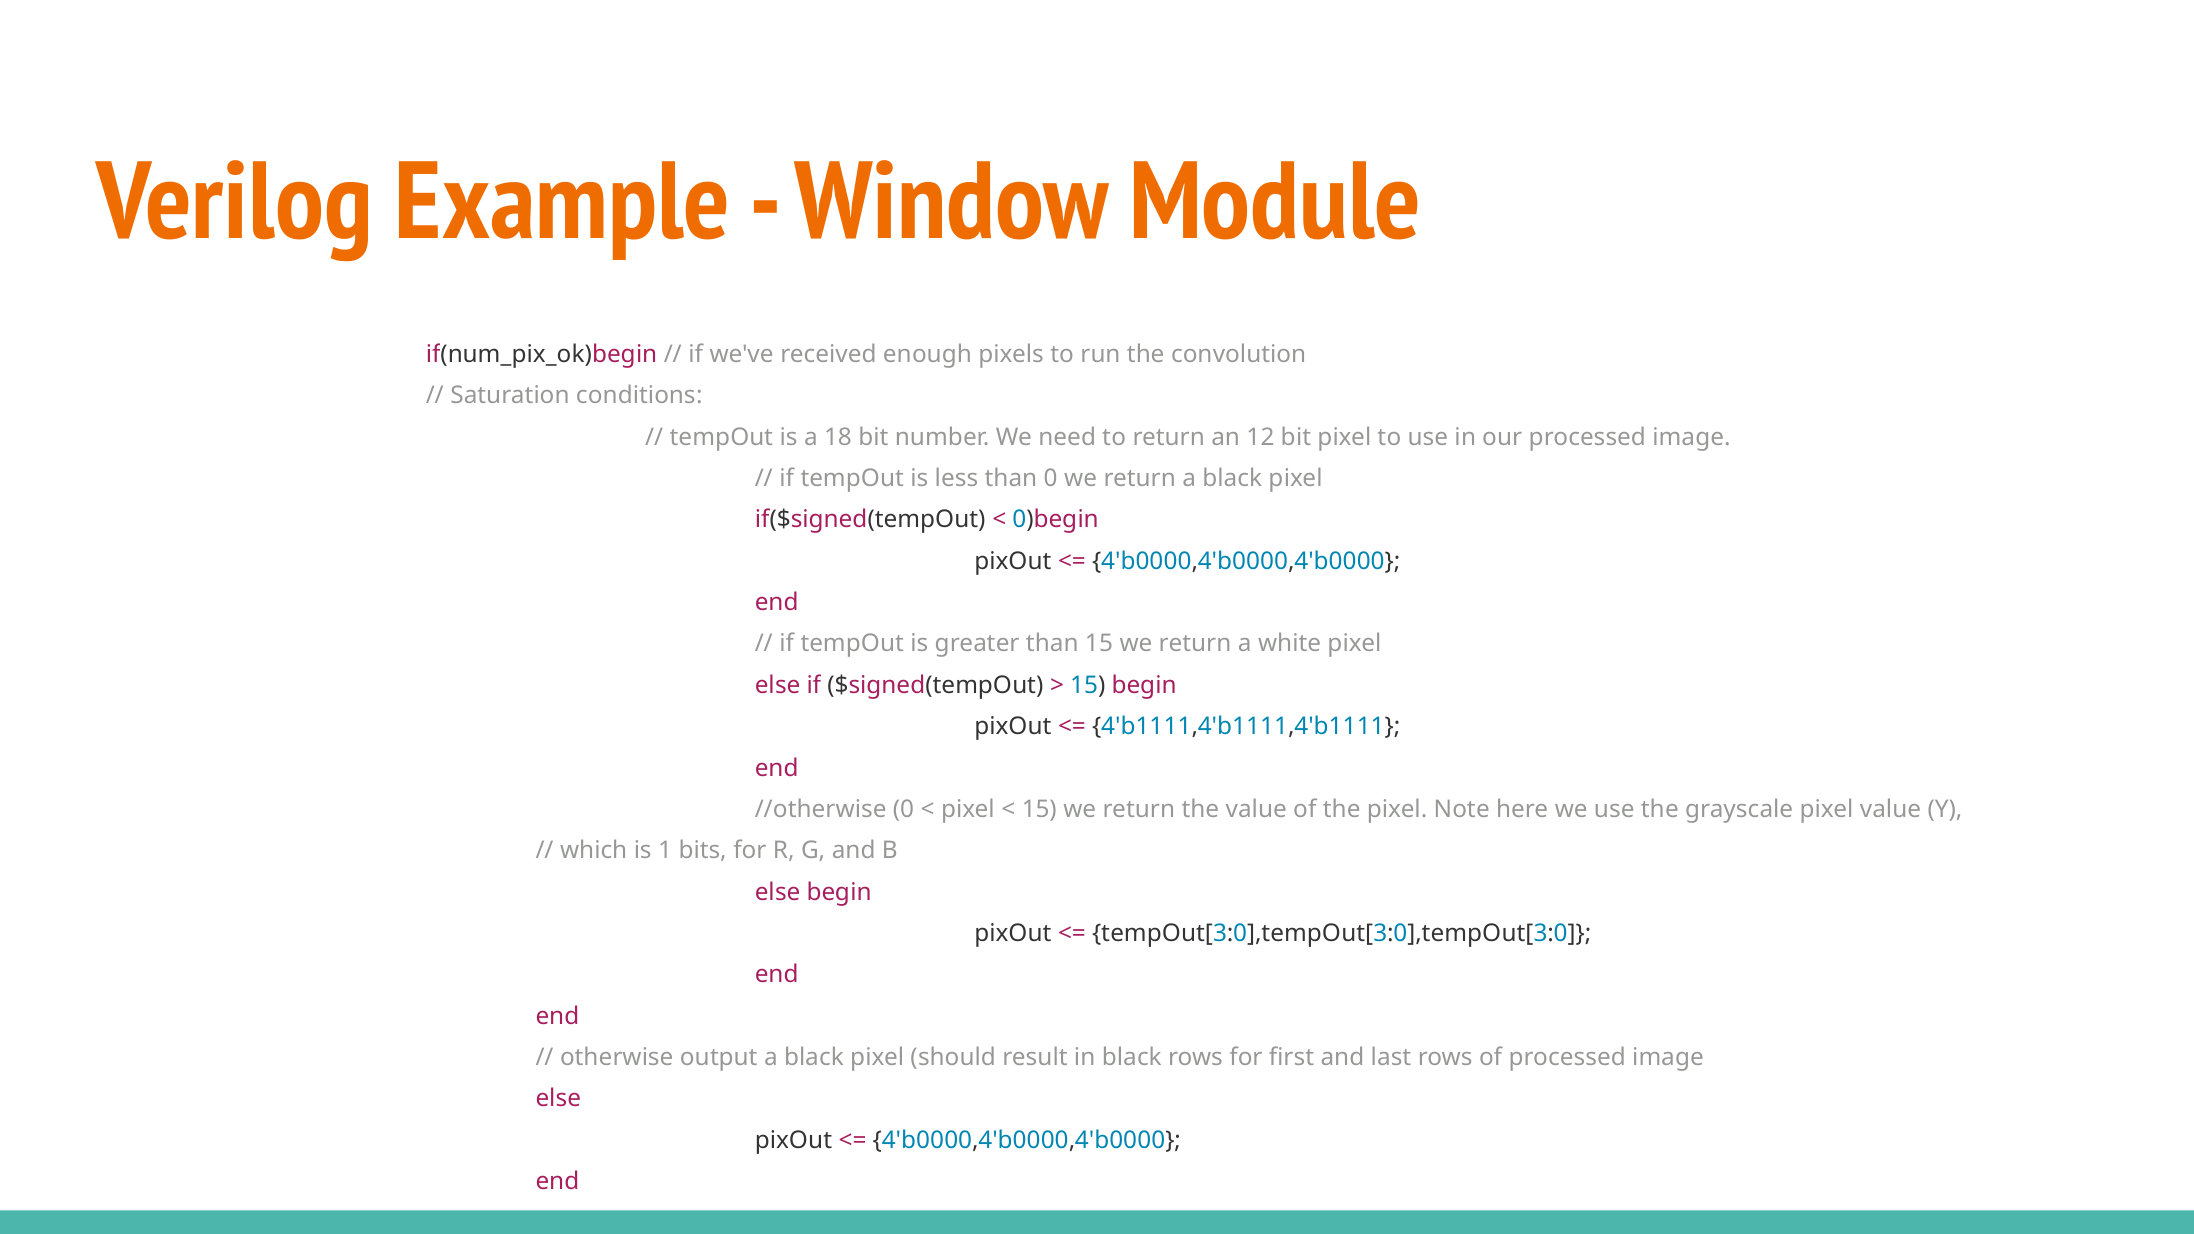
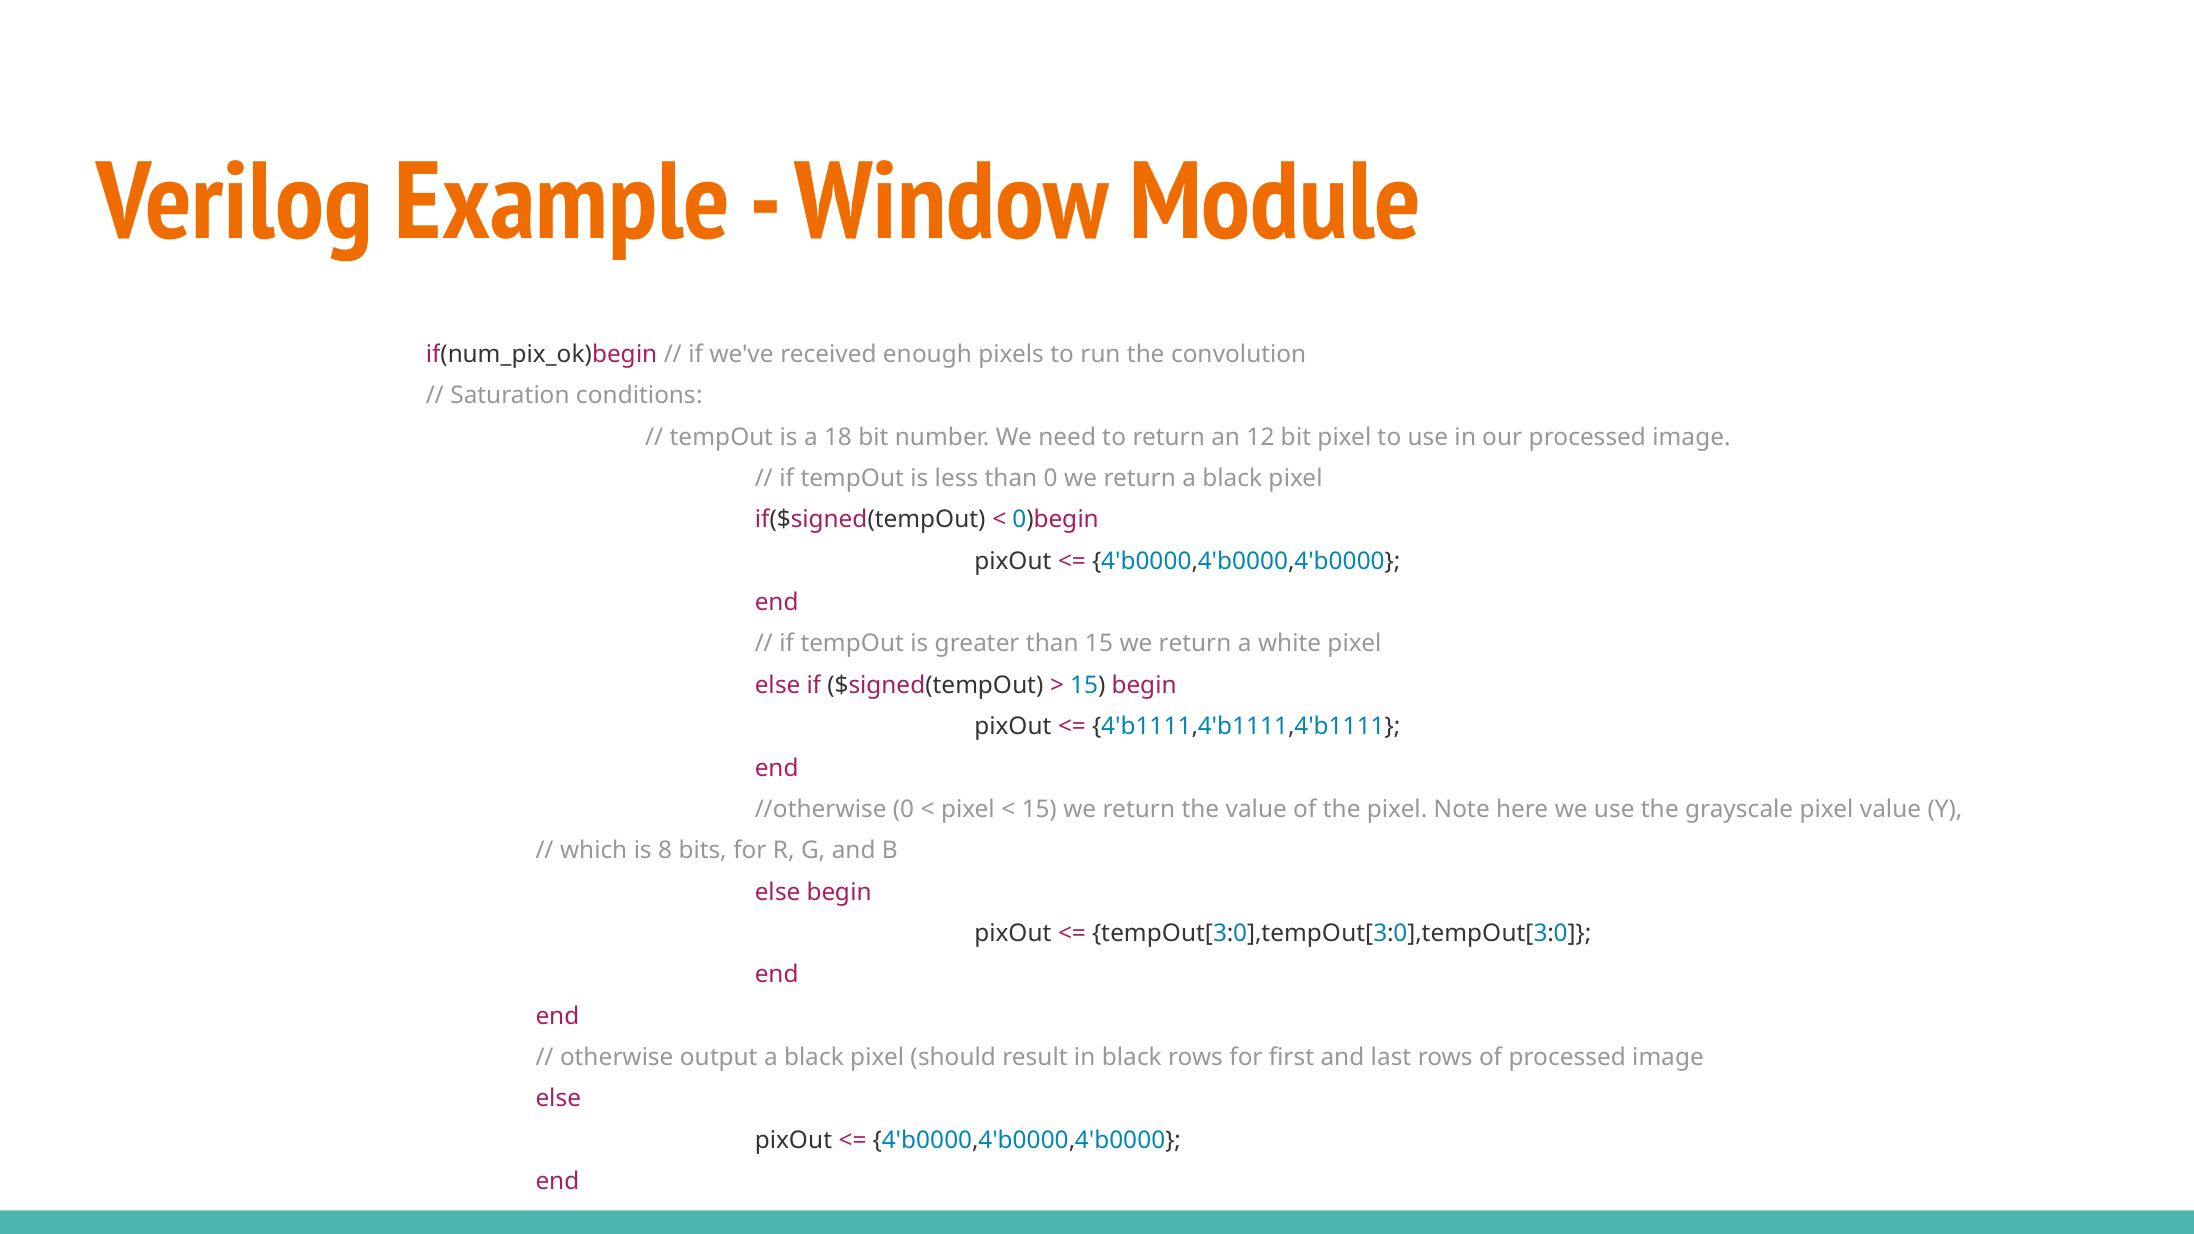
1: 1 -> 8 (665, 851)
